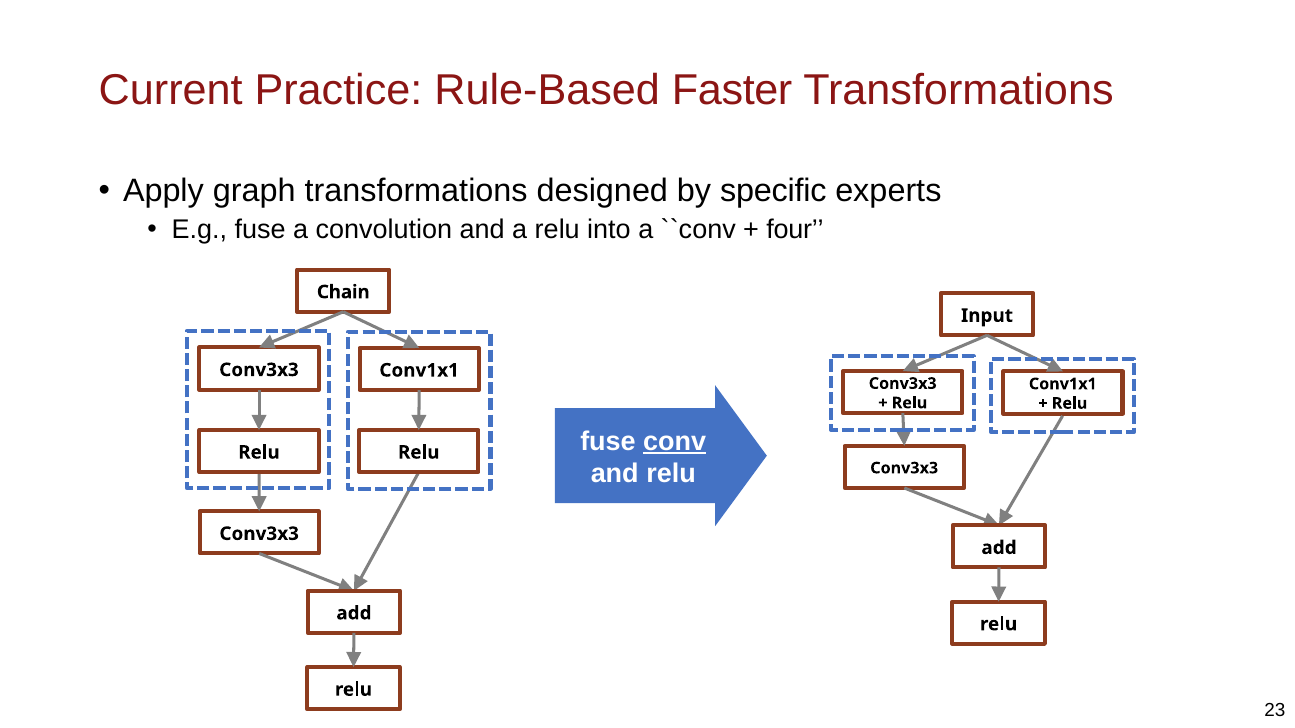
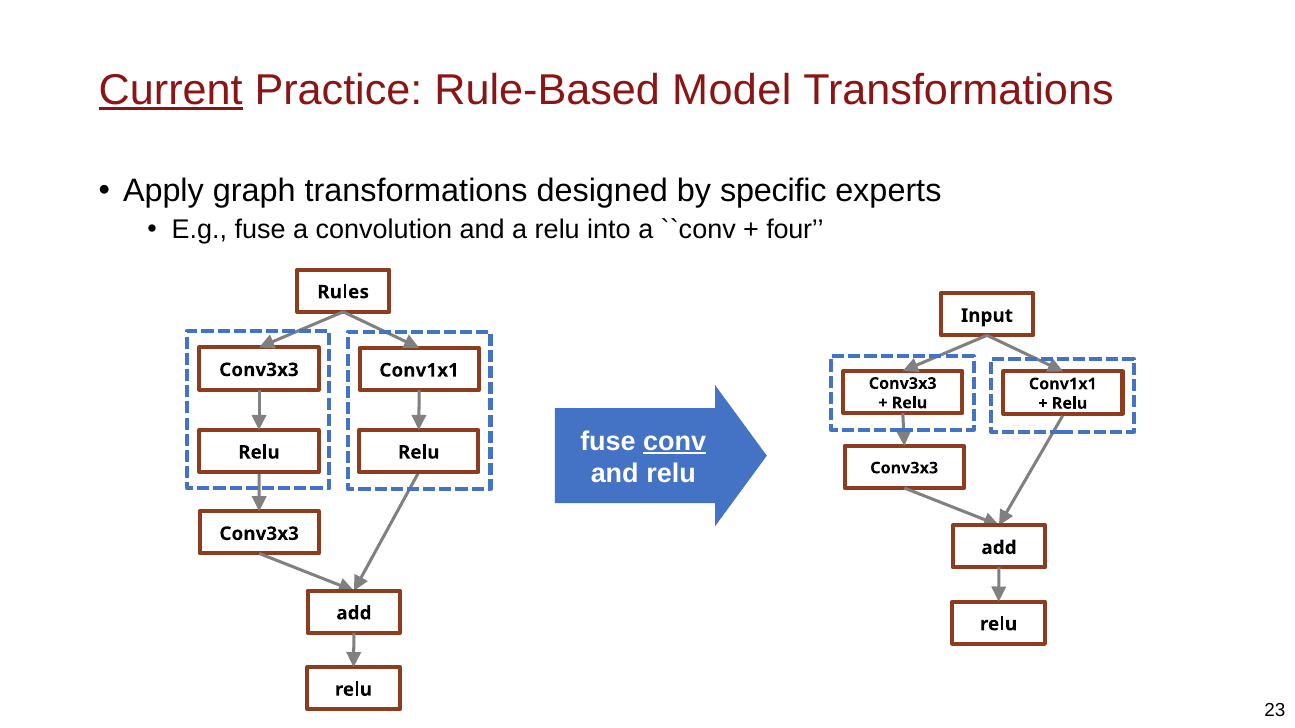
Current underline: none -> present (171, 90)
Faster: Faster -> Model (732, 90)
Chain: Chain -> Rules (343, 292)
